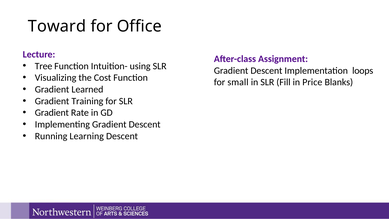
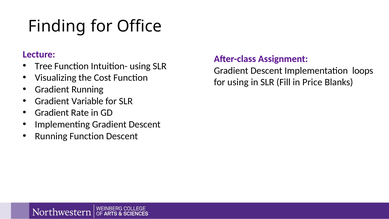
Toward: Toward -> Finding (57, 26)
for small: small -> using (238, 82)
Gradient Learned: Learned -> Running (87, 89)
Training: Training -> Variable (87, 101)
Running Learning: Learning -> Function (87, 136)
